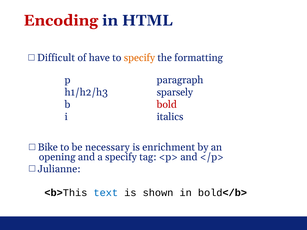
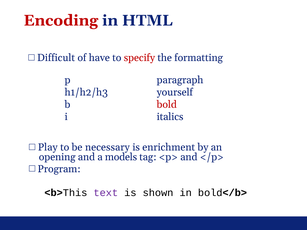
specify colour: orange -> red (139, 58)
sparsely: sparsely -> yourself (175, 92)
Bike: Bike -> Play (48, 147)
a specify: specify -> models (121, 157)
Julianne: Julianne -> Program (59, 169)
text colour: blue -> purple (106, 193)
